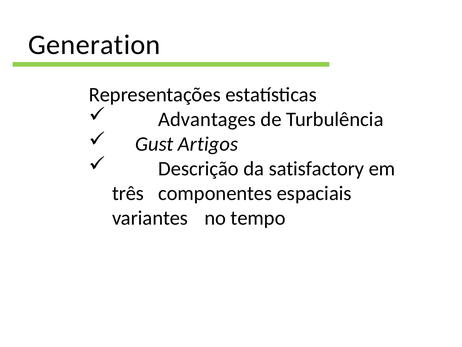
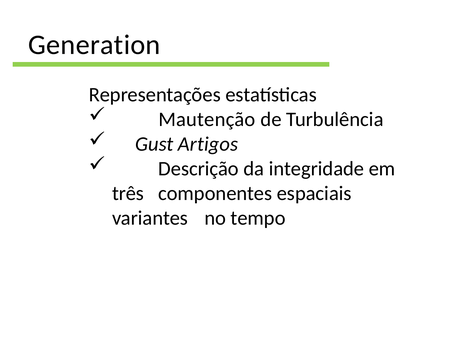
Advantages: Advantages -> Mautenção (207, 119)
satisfactory: satisfactory -> integridade (316, 169)
